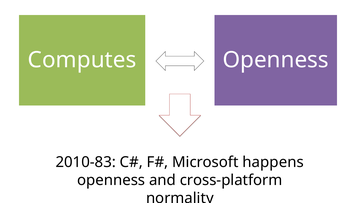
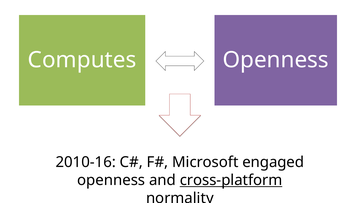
2010-83: 2010-83 -> 2010-16 (86, 162)
happens: happens -> engaged (273, 162)
cross-platform underline: none -> present (231, 180)
